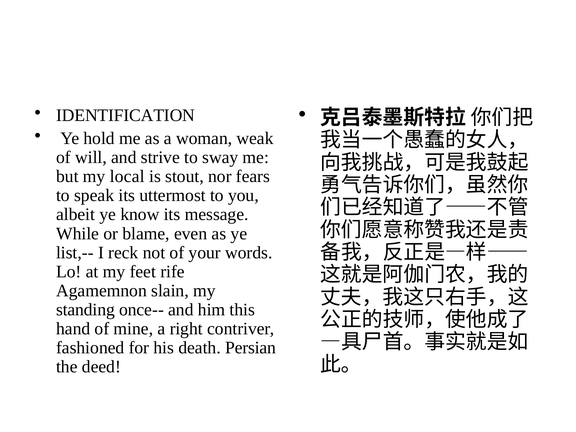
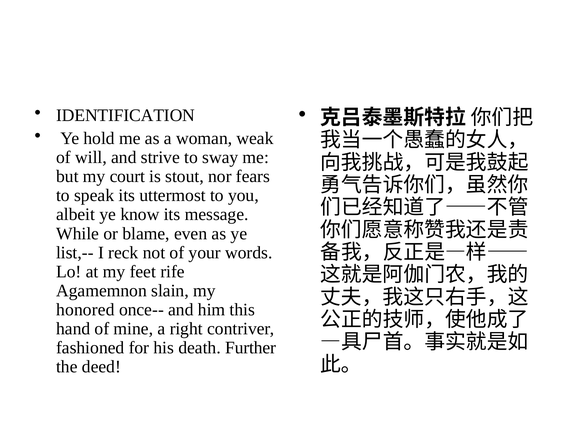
local: local -> court (127, 177)
standing: standing -> honored (85, 310)
Persian: Persian -> Further (251, 348)
